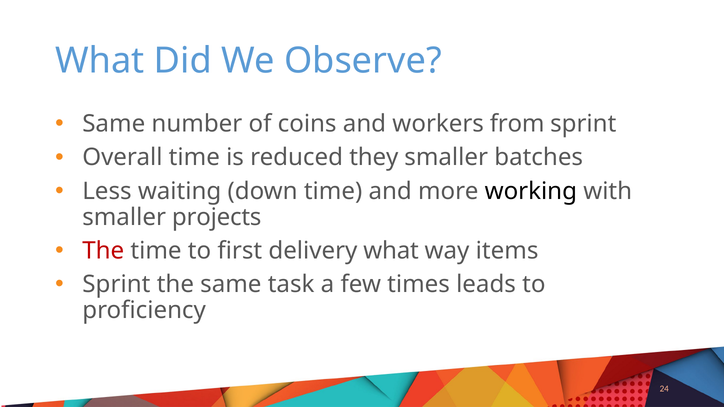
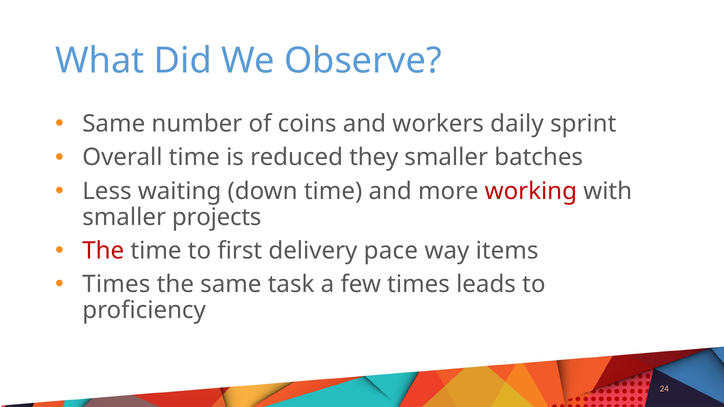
from: from -> daily (517, 124)
working colour: black -> red (531, 191)
delivery what: what -> pace (391, 251)
Sprint: Sprint -> Times (116, 284)
